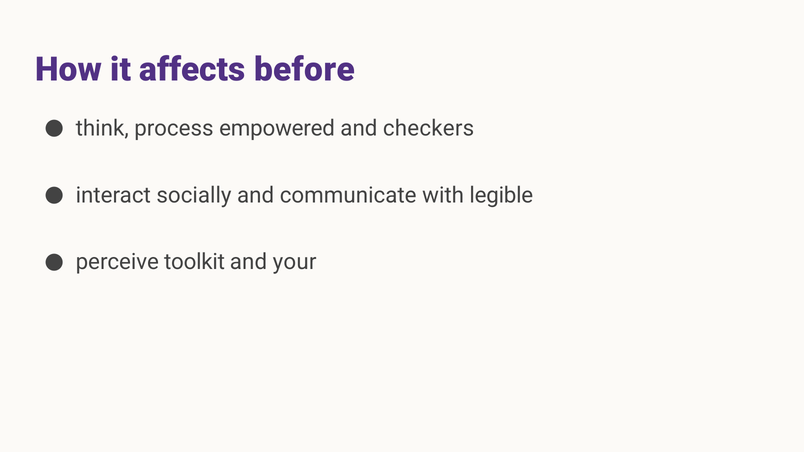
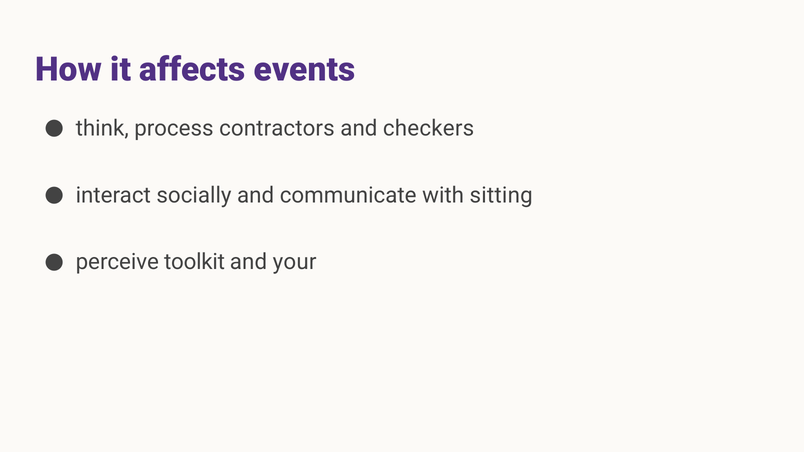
before: before -> events (305, 70)
empowered: empowered -> contractors (277, 128)
legible: legible -> sitting (501, 195)
